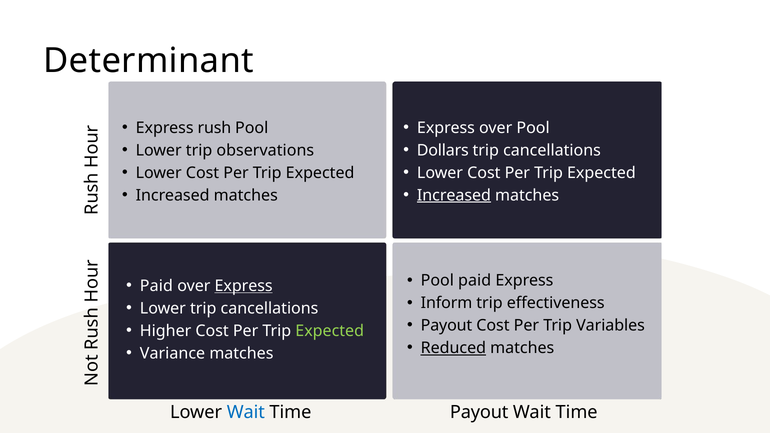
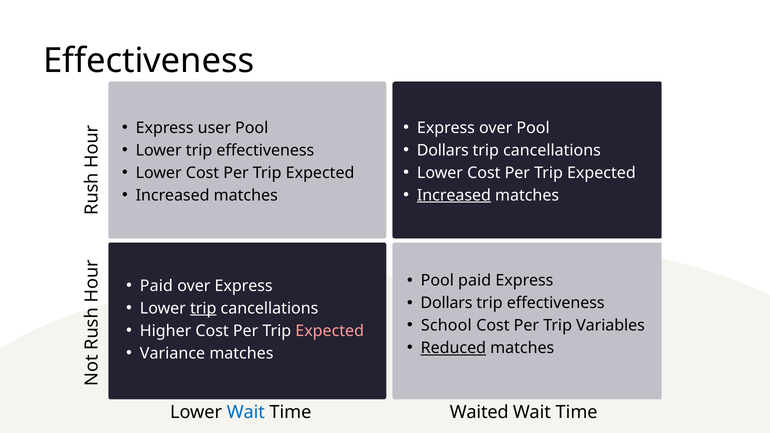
Determinant: Determinant -> Effectiveness (149, 61)
rush: rush -> user (214, 128)
Lower trip observations: observations -> effectiveness (265, 150)
Express underline: present -> none (244, 286)
Inform: Inform -> Dollars (446, 303)
trip underline: none -> present (203, 308)
Payout: Payout -> School (446, 326)
Expected colour: light green -> pink (330, 331)
Time Payout: Payout -> Waited (479, 412)
